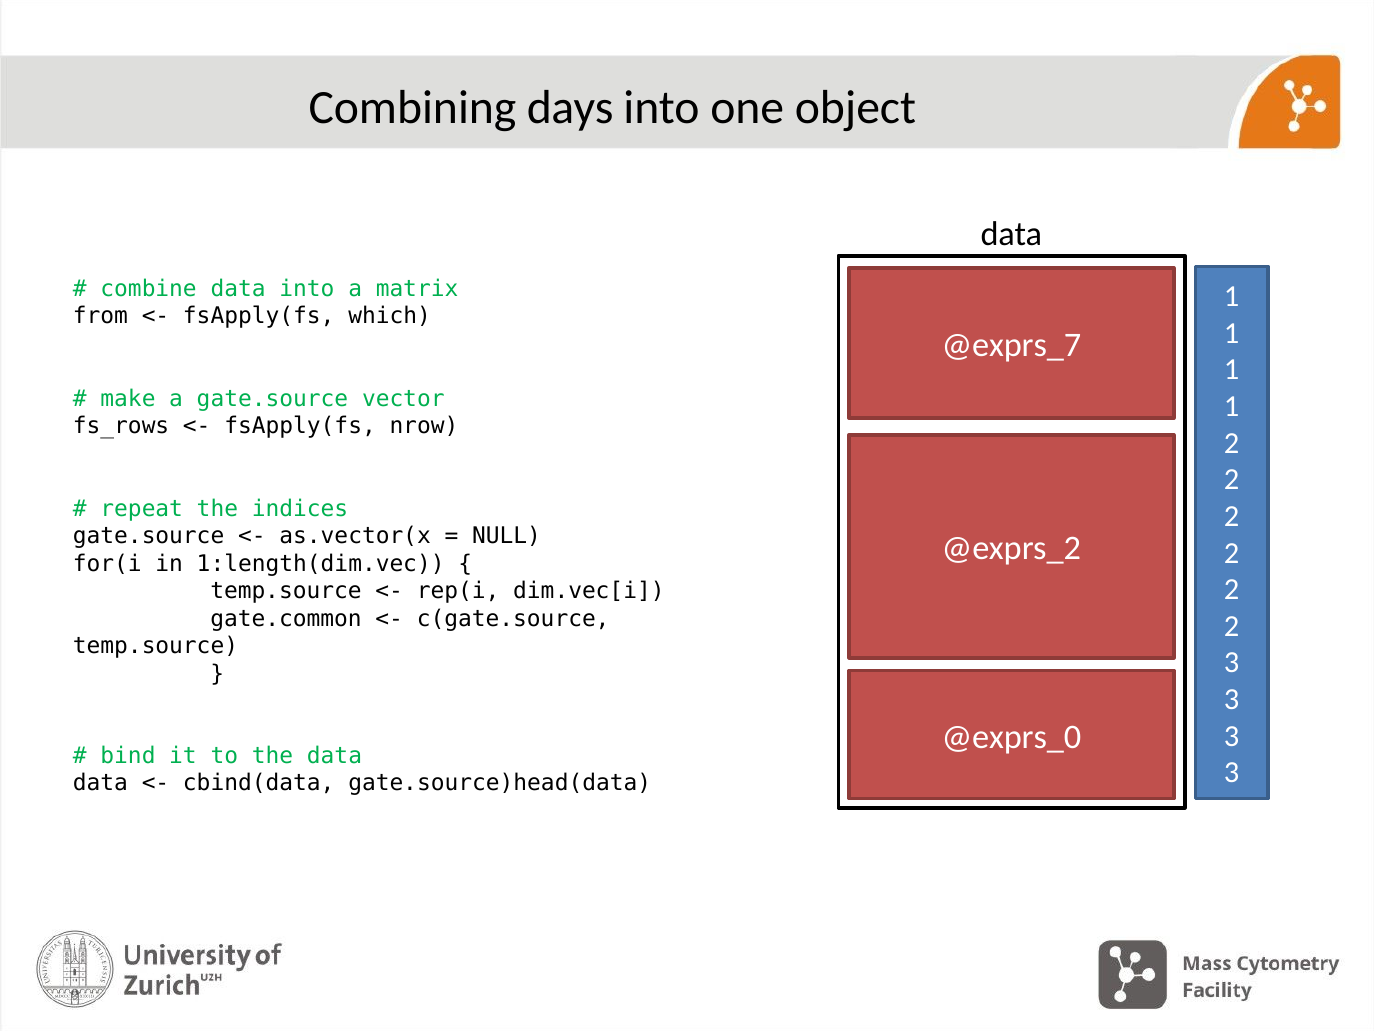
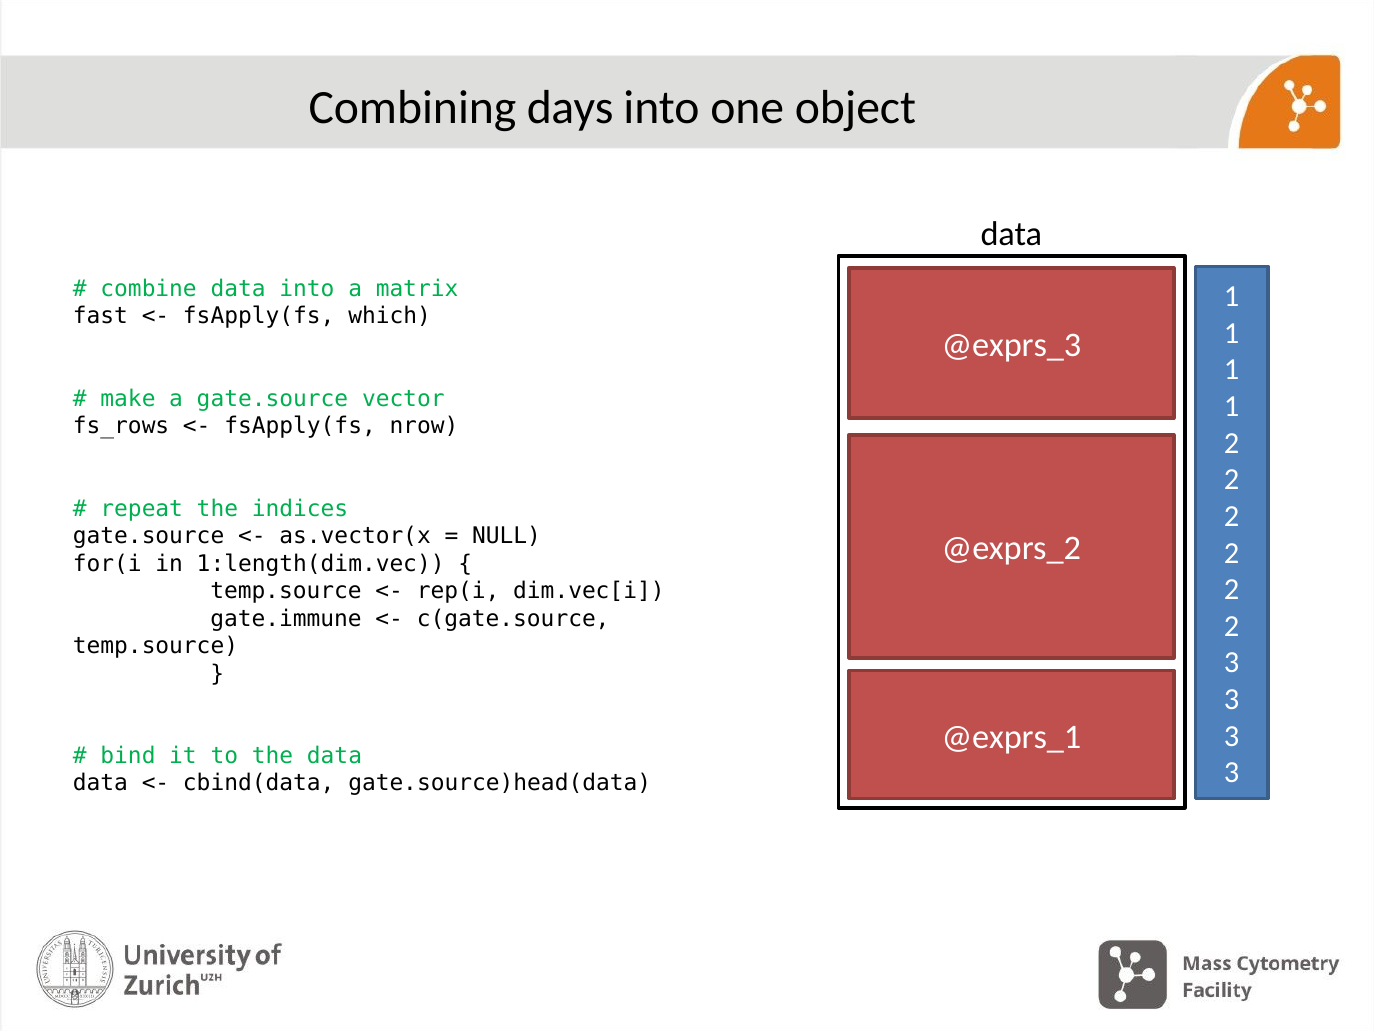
from: from -> fast (100, 316)
@exprs_7: @exprs_7 -> @exprs_3 (1011, 345)
gate.common: gate.common -> gate.immune (286, 618)
@exprs_0: @exprs_0 -> @exprs_1 (1011, 737)
